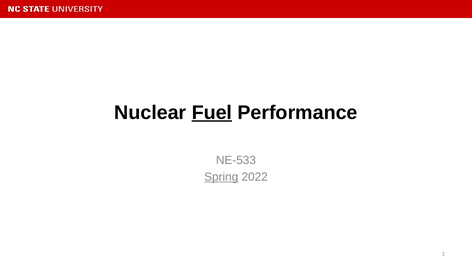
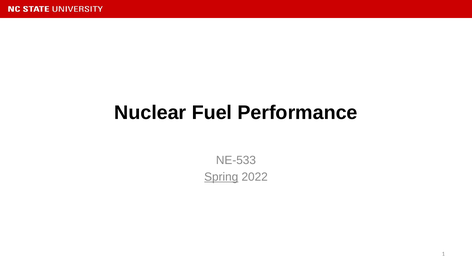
Fuel underline: present -> none (212, 112)
